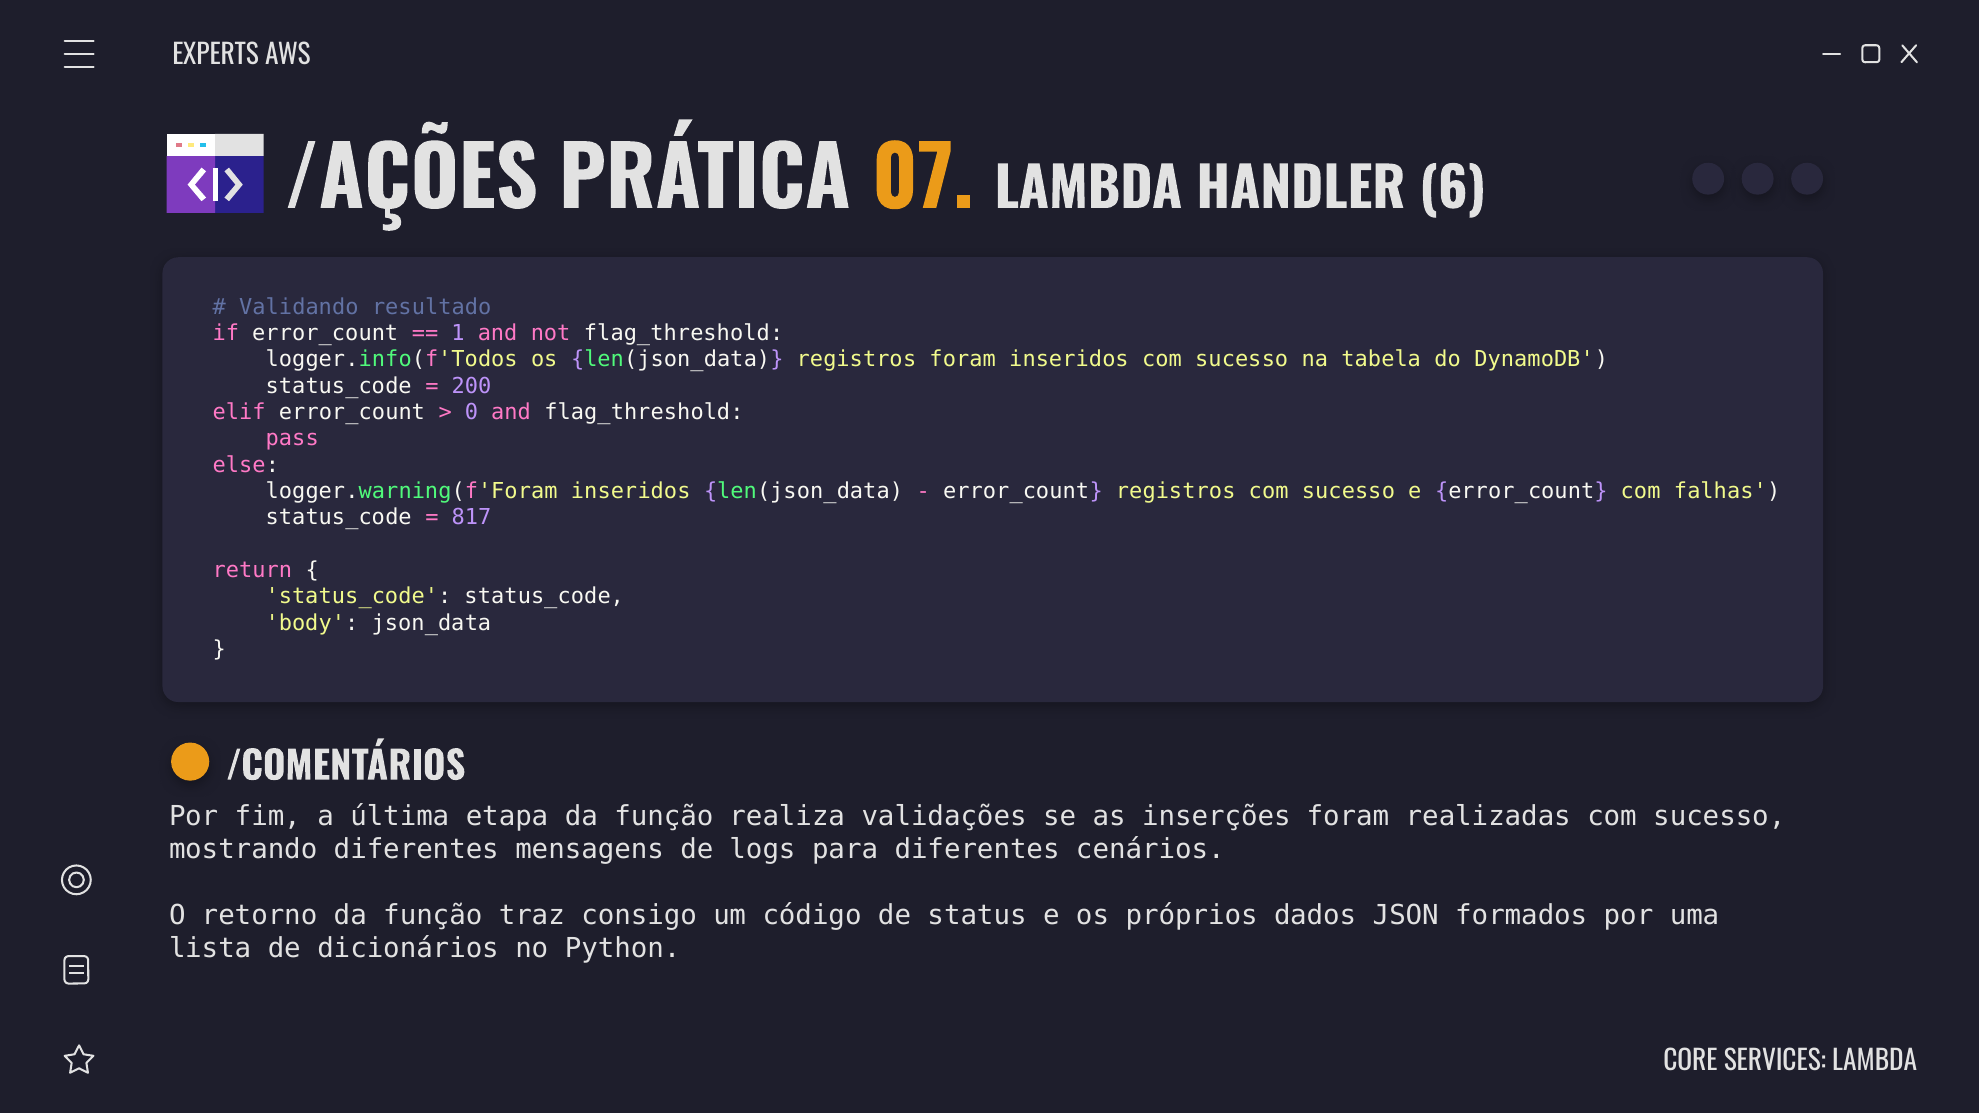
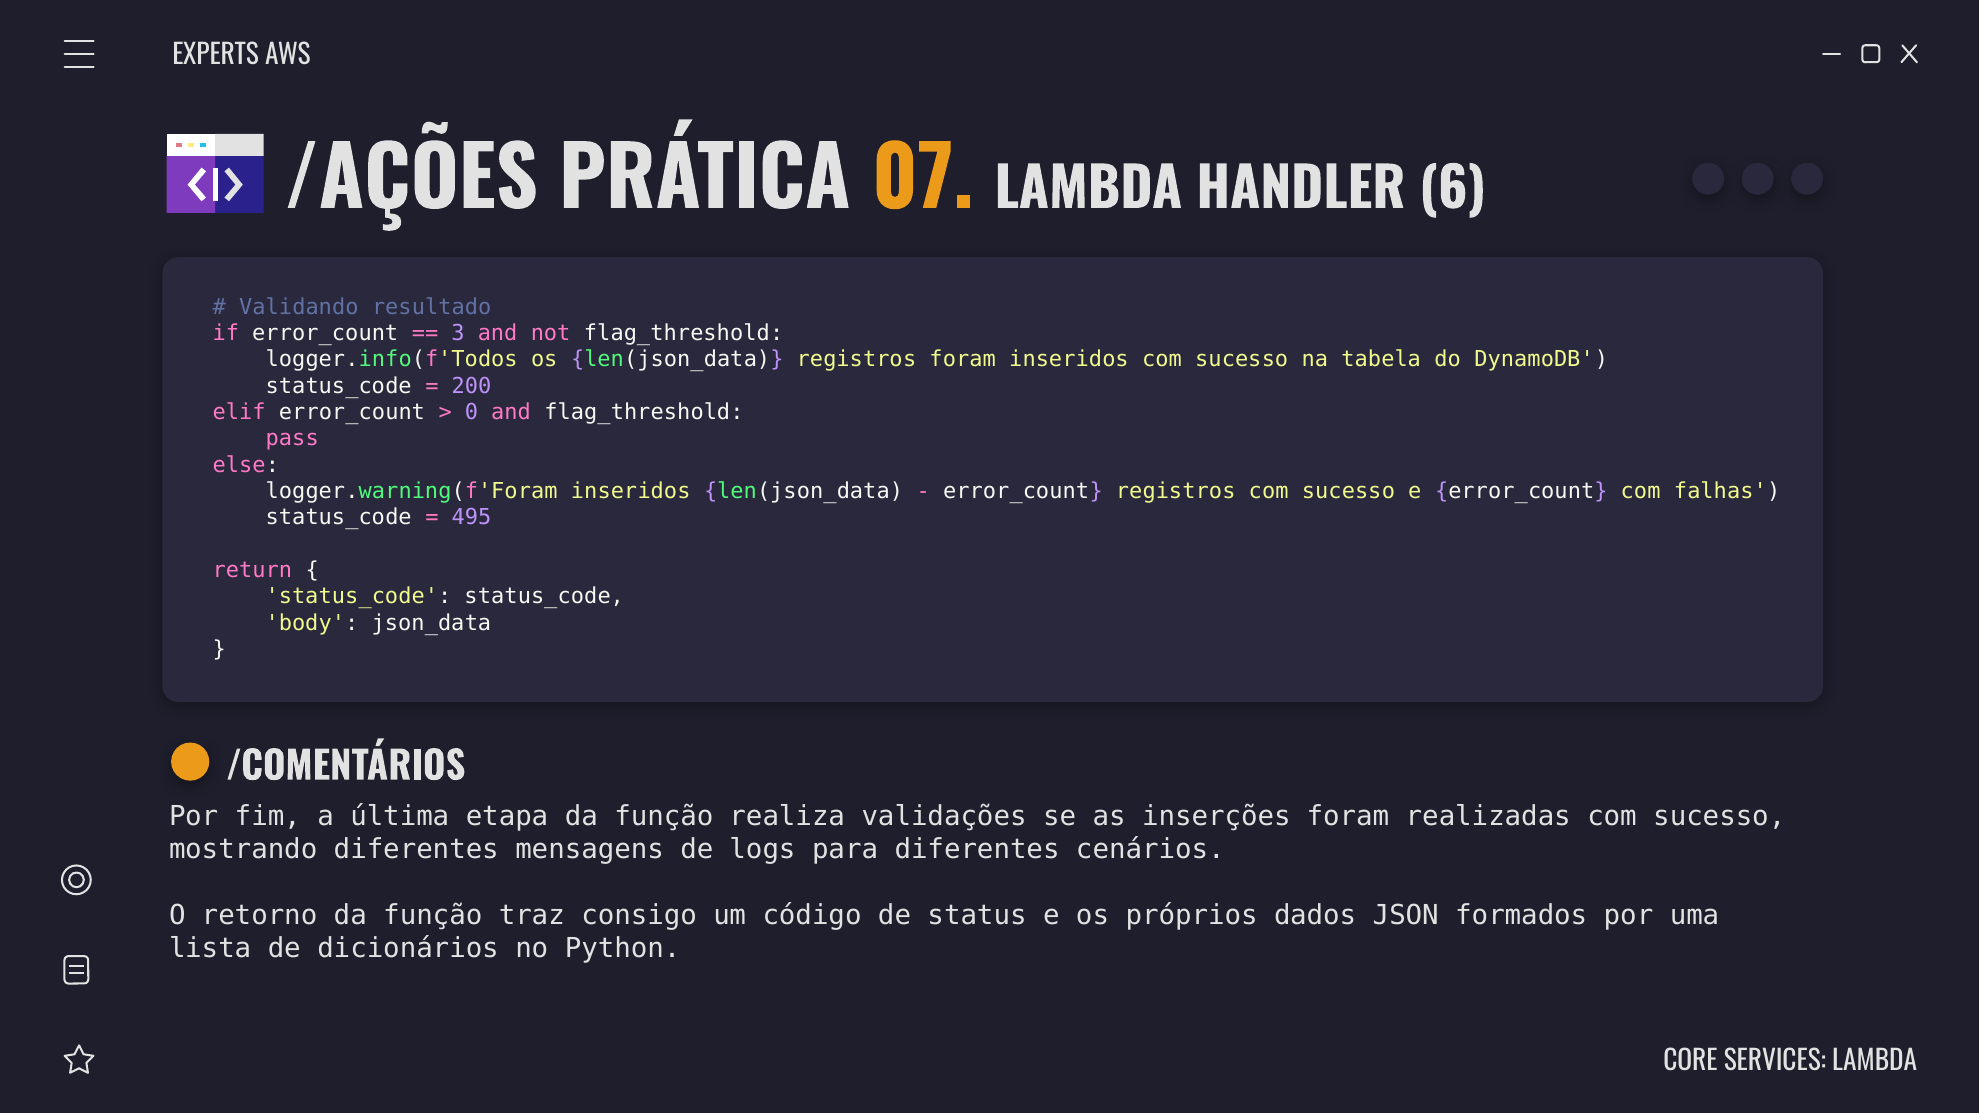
1: 1 -> 3 (458, 333)
817: 817 -> 495 (471, 518)
